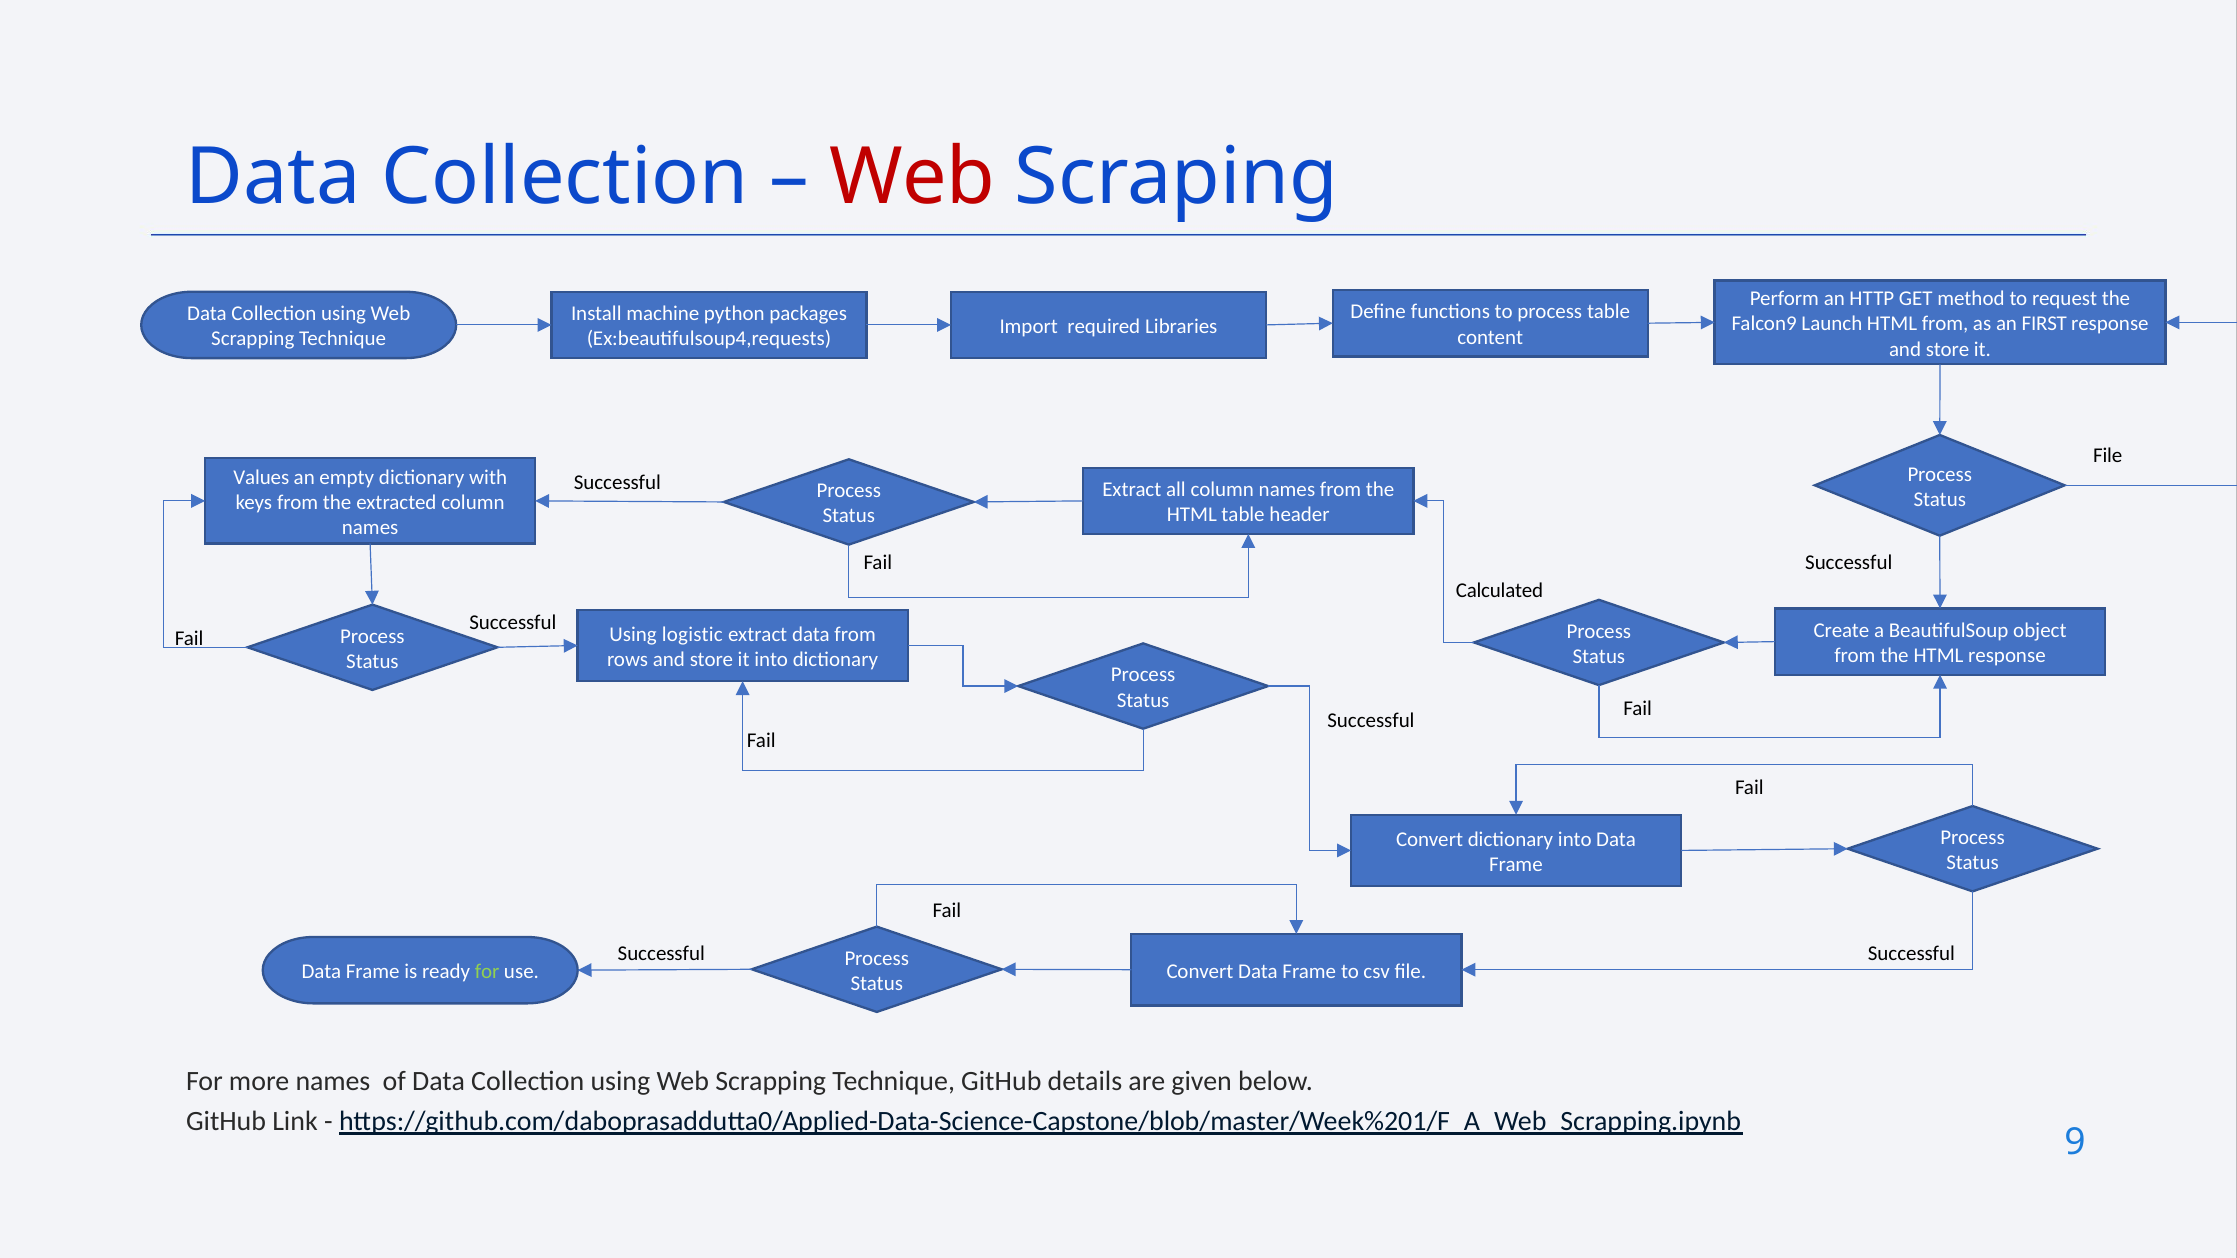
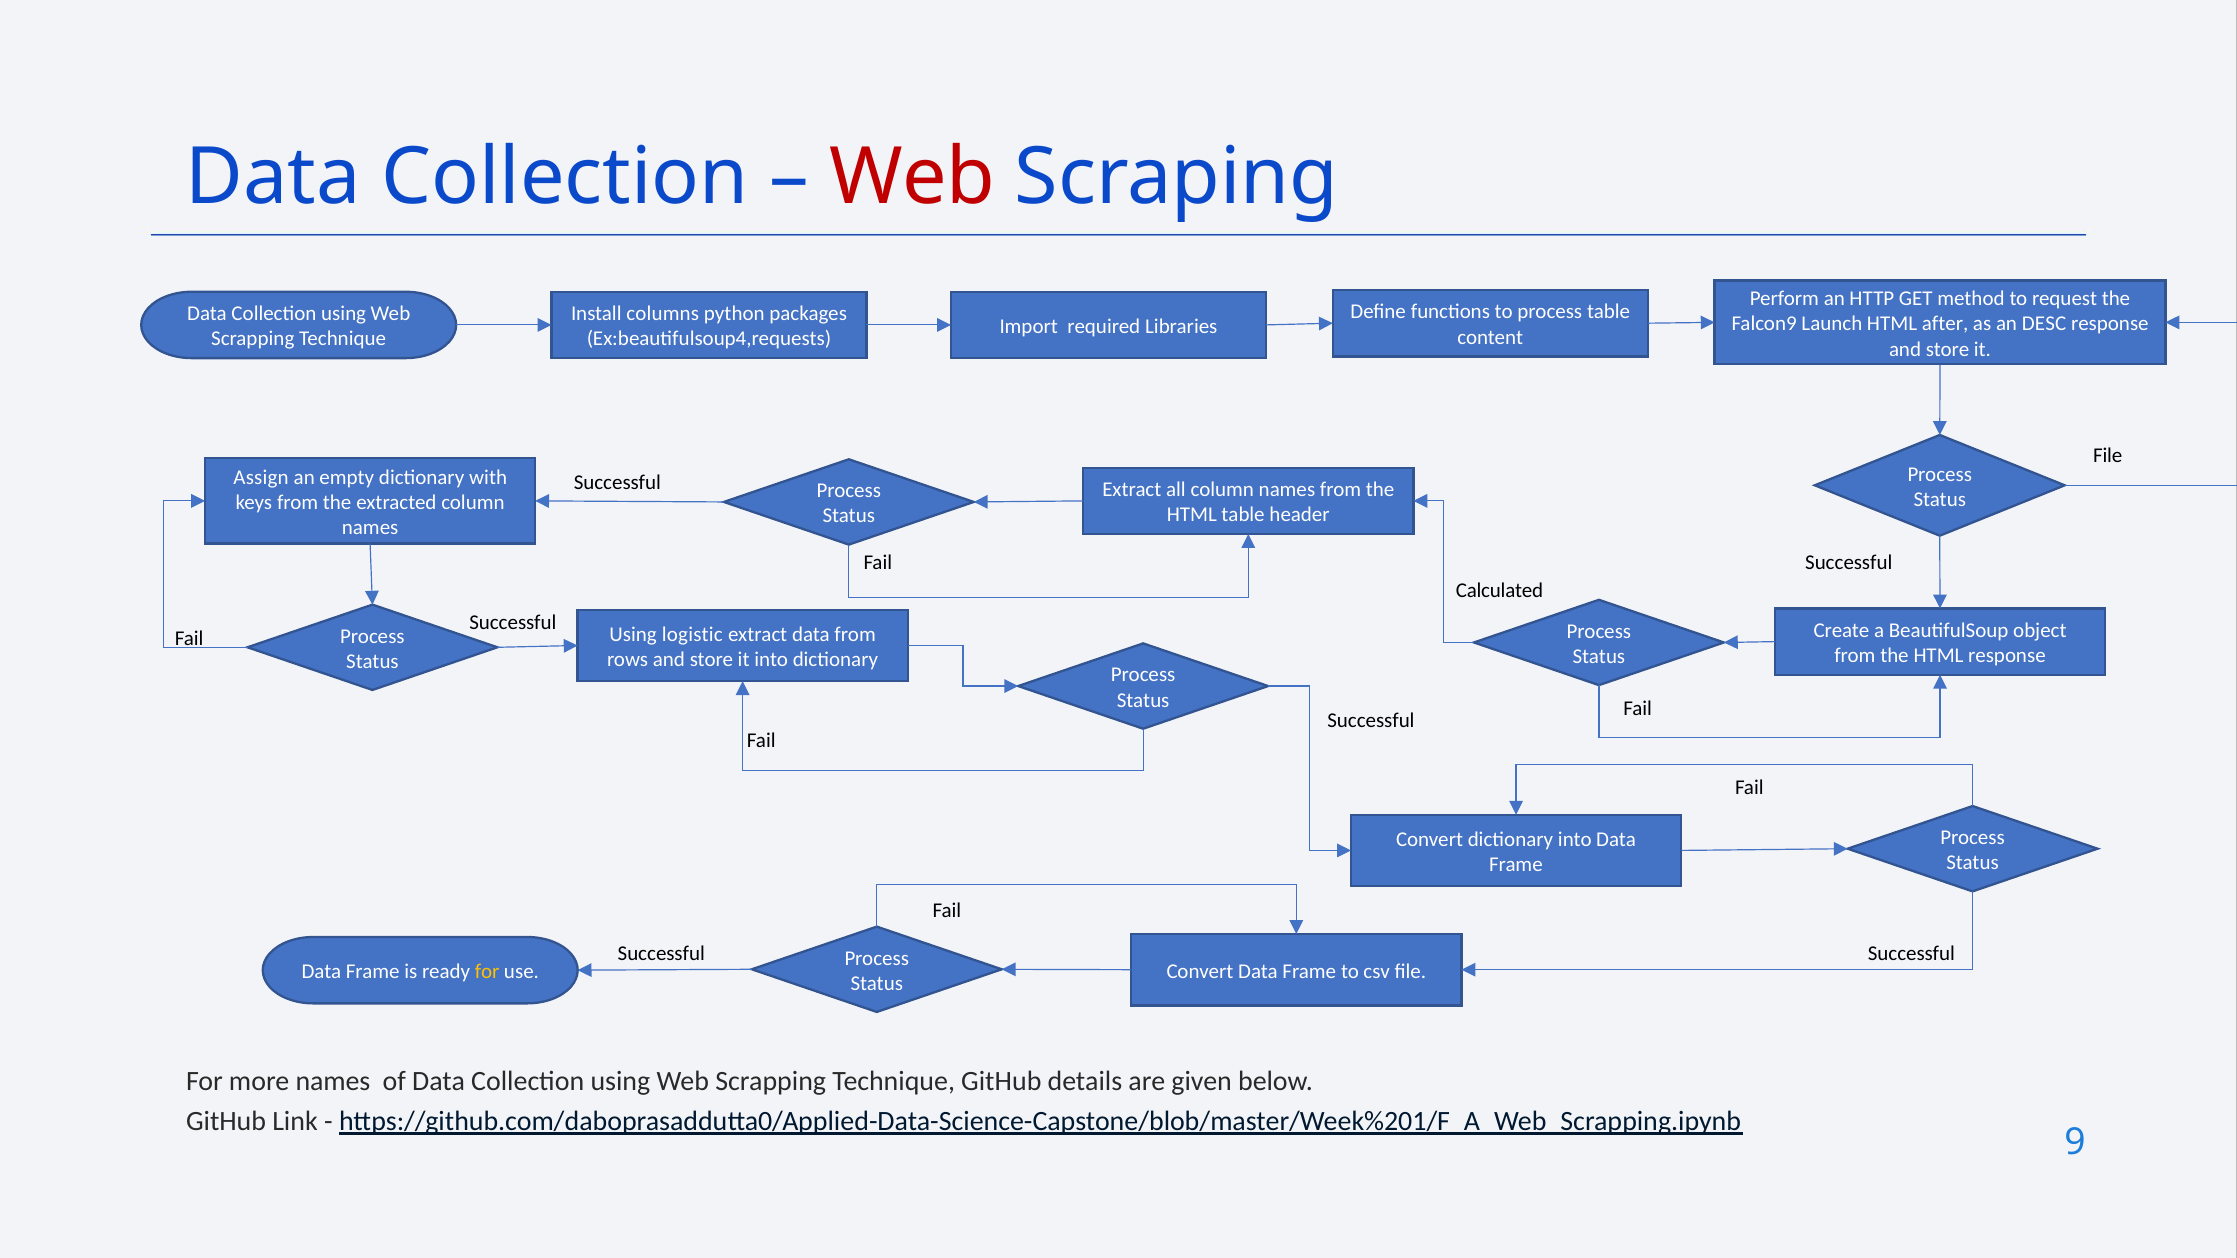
machine: machine -> columns (663, 314)
HTML from: from -> after (1945, 324)
FIRST: FIRST -> DESC (2044, 324)
Values: Values -> Assign (261, 477)
for colour: light green -> yellow (487, 972)
